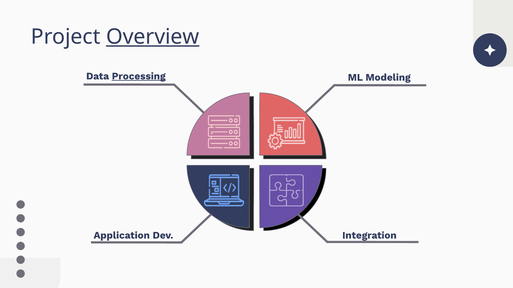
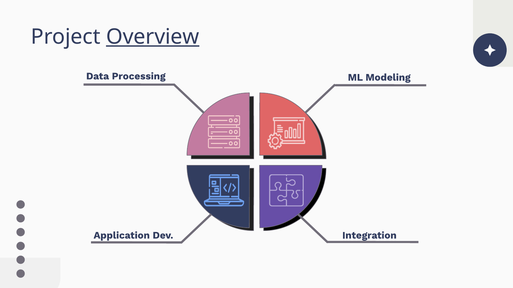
Processing underline: present -> none (139, 76)
